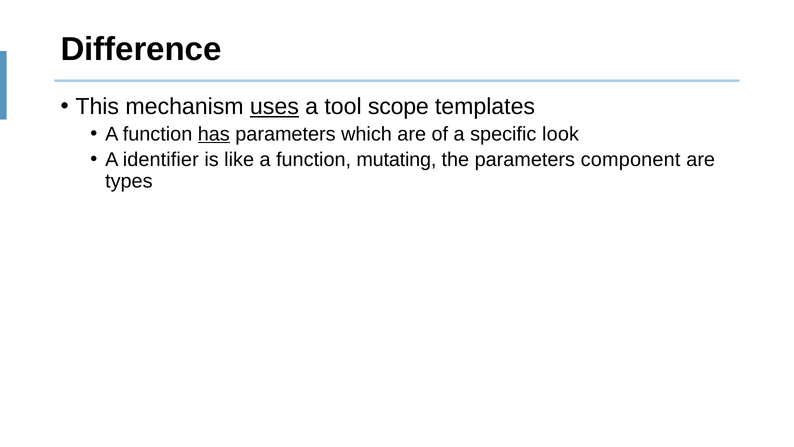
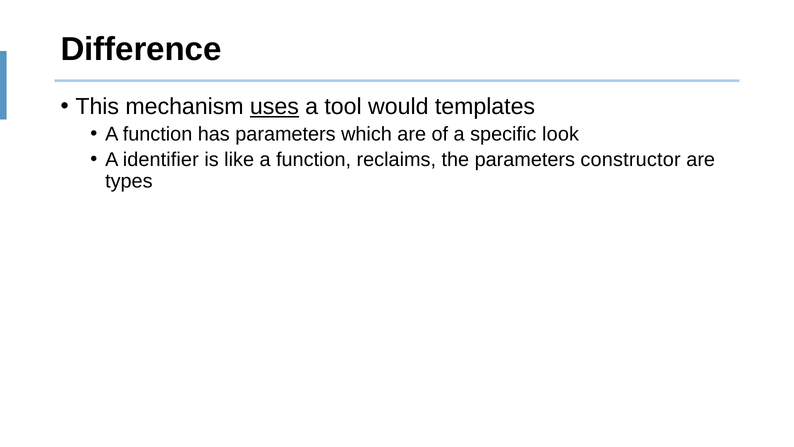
scope: scope -> would (398, 107)
has underline: present -> none (214, 134)
mutating: mutating -> reclaims (396, 159)
component: component -> constructor (631, 159)
